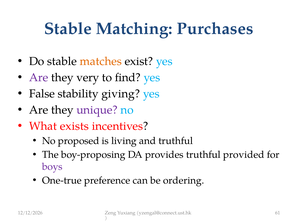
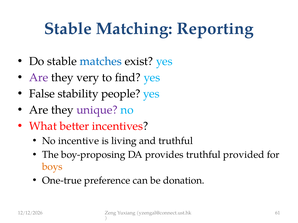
Purchases: Purchases -> Reporting (215, 29)
matches colour: orange -> blue (101, 61)
giving: giving -> people (121, 94)
exists: exists -> better (74, 126)
proposed: proposed -> incentive (79, 141)
boys colour: purple -> orange (52, 167)
ordering: ordering -> donation (184, 181)
